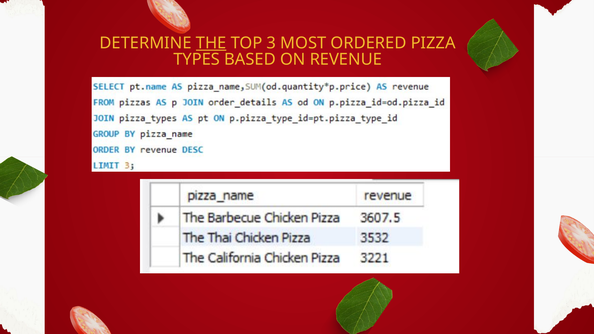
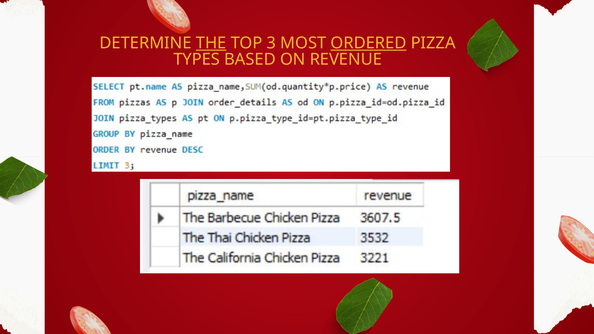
ORDERED underline: none -> present (369, 43)
